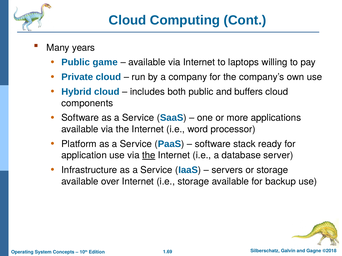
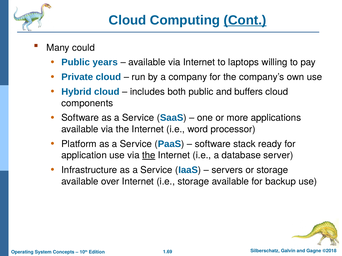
Cont underline: none -> present (245, 20)
years: years -> could (83, 48)
game: game -> years (105, 62)
